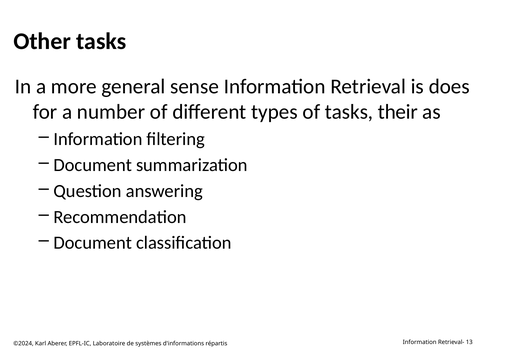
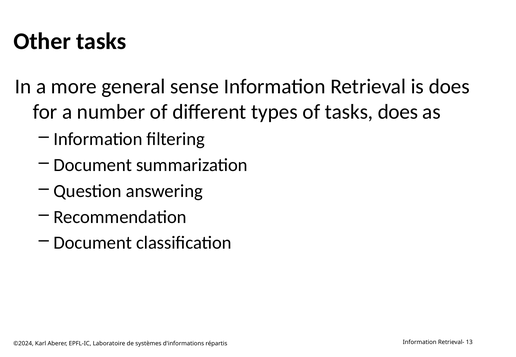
tasks their: their -> does (398, 112)
